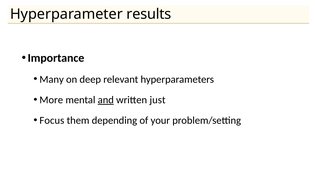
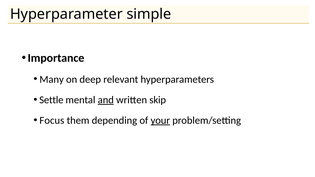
results: results -> simple (149, 14)
More: More -> Settle (51, 100)
just: just -> skip (158, 100)
your underline: none -> present (160, 121)
